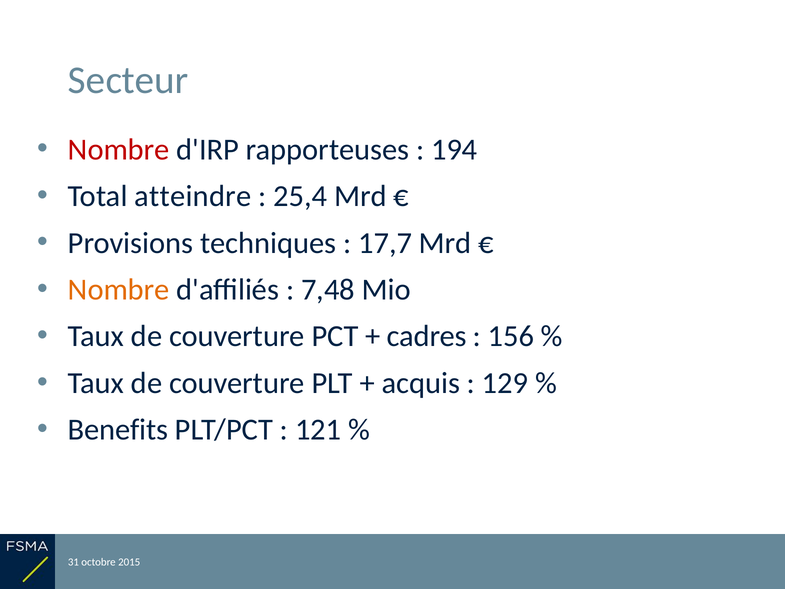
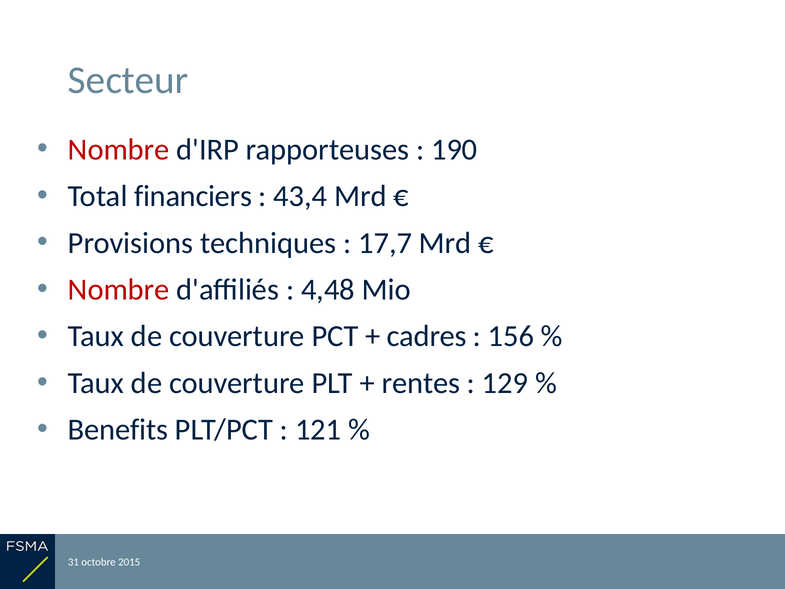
194: 194 -> 190 (454, 149)
atteindre: atteindre -> financiers (193, 196)
25,4: 25,4 -> 43,4 (300, 196)
Nombre colour: orange -> red (119, 290)
7,48: 7,48 -> 4,48 (328, 290)
acquis: acquis -> rentes (421, 383)
